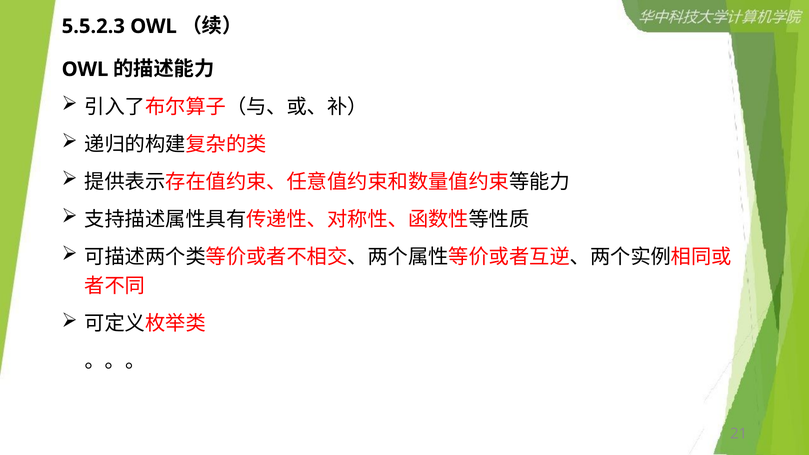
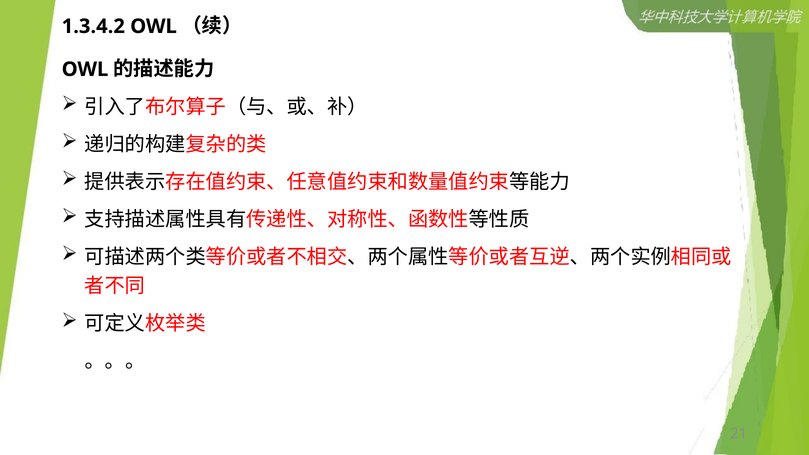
5.5.2.3: 5.5.2.3 -> 1.3.4.2 (93, 26)
